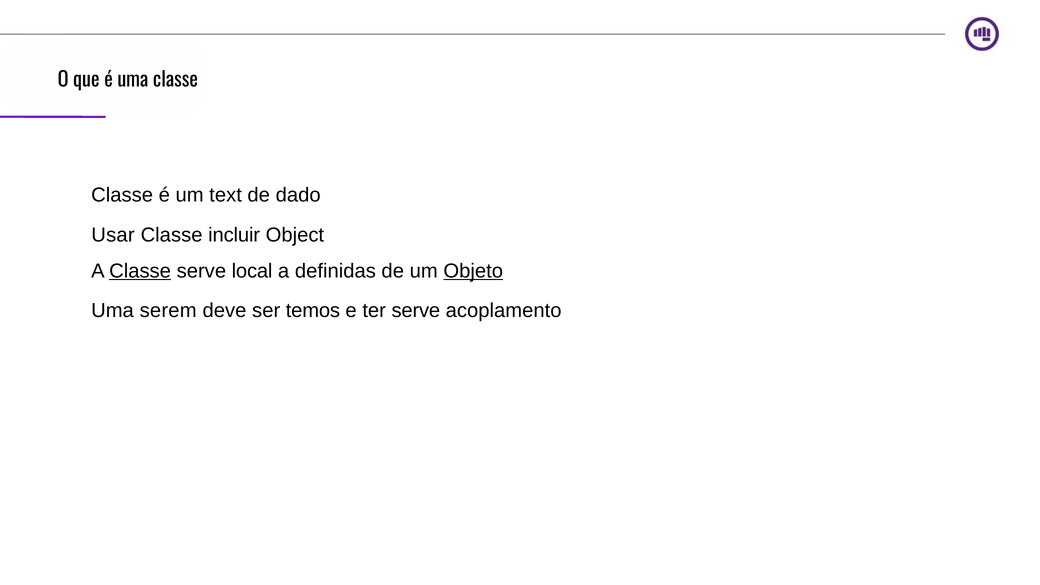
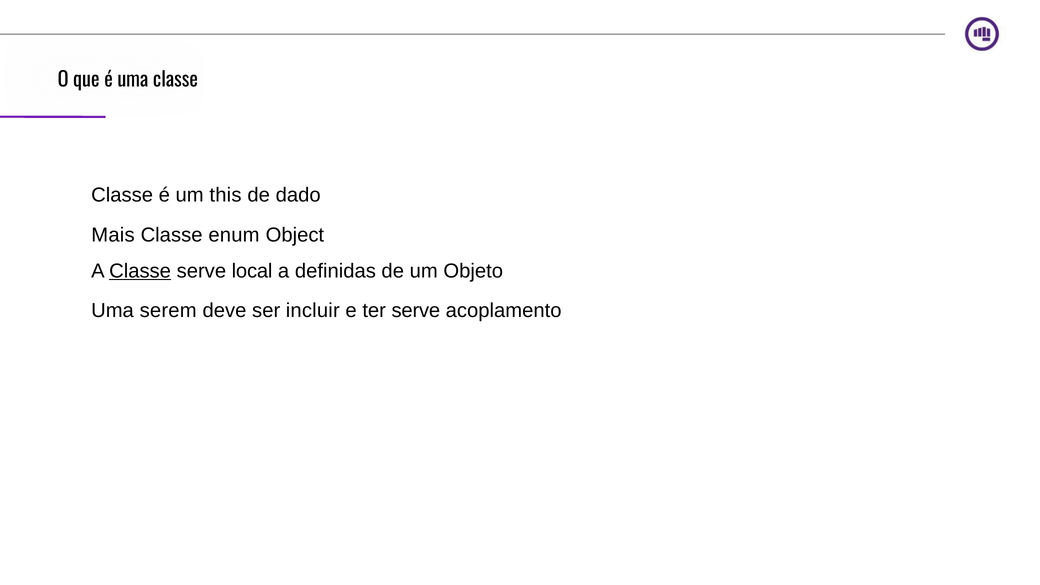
text: text -> this (225, 195)
Usar: Usar -> Mais (113, 235)
incluir: incluir -> enum (234, 235)
Objeto underline: present -> none (473, 271)
temos: temos -> incluir (313, 311)
